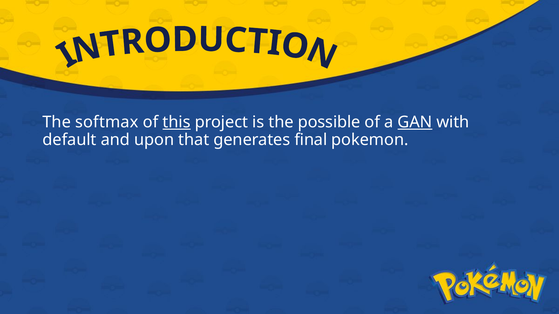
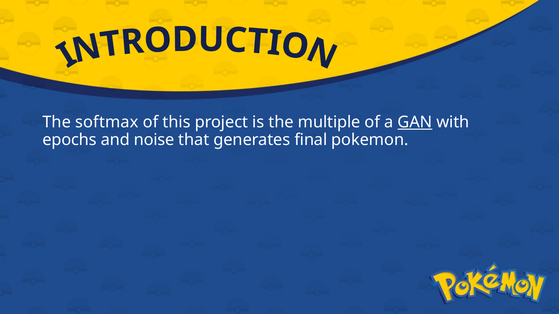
this underline: present -> none (177, 122)
possible: possible -> multiple (329, 122)
default: default -> epochs (70, 140)
upon: upon -> noise (154, 140)
